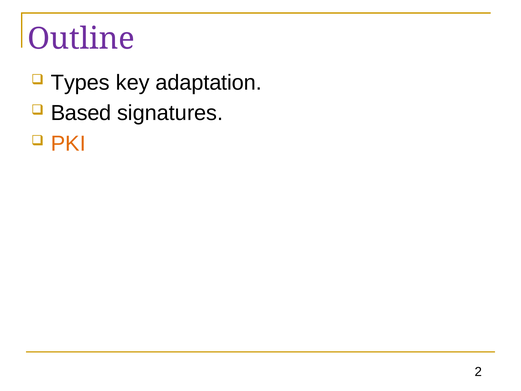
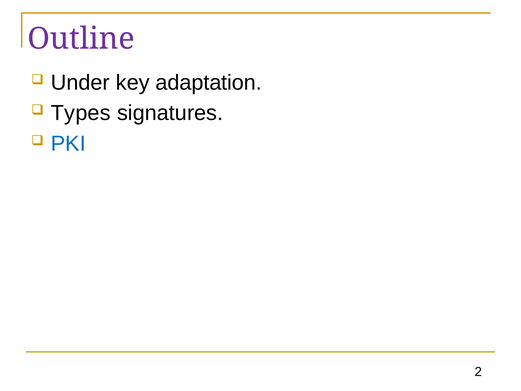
Types: Types -> Under (80, 83)
Based: Based -> Types (81, 113)
PKI colour: orange -> blue (68, 143)
